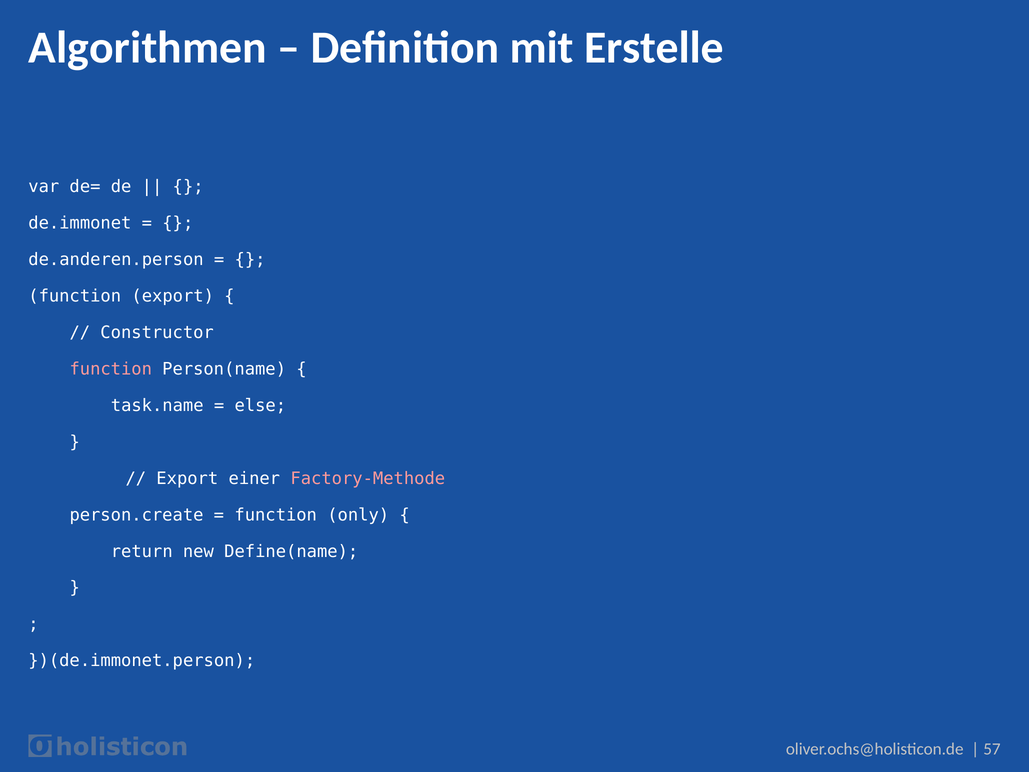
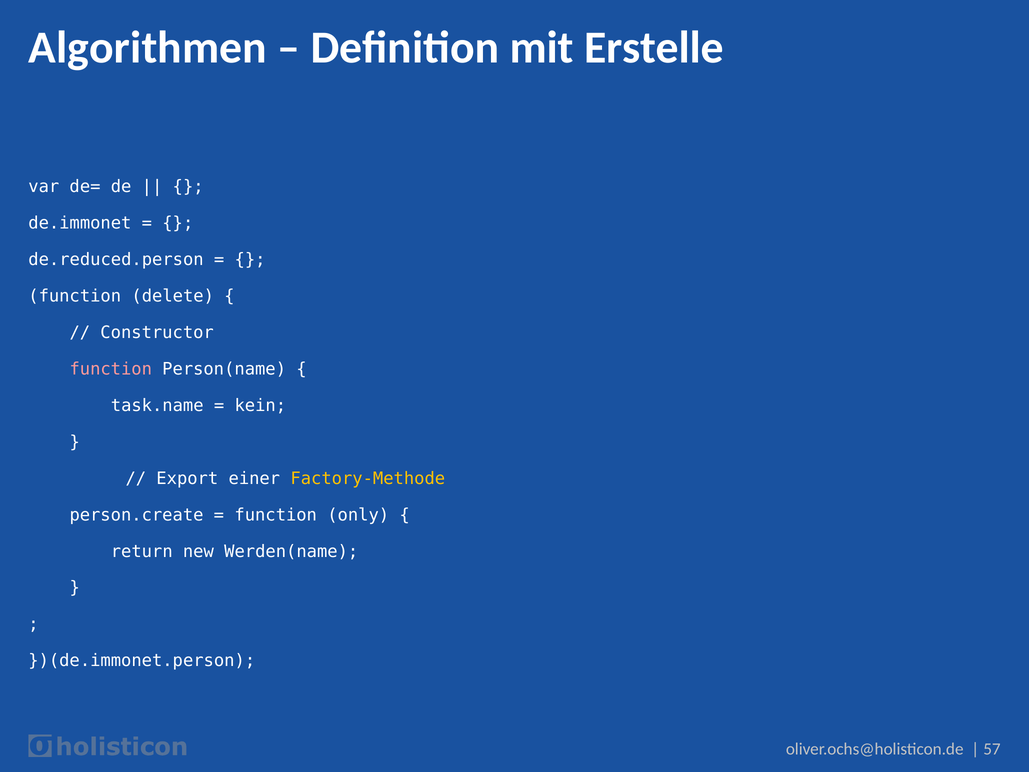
de.anderen.person: de.anderen.person -> de.reduced.person (116, 259)
function export: export -> delete (173, 296)
else: else -> kein (260, 405)
Factory-Methode colour: pink -> yellow (368, 478)
Define(name: Define(name -> Werden(name (291, 551)
